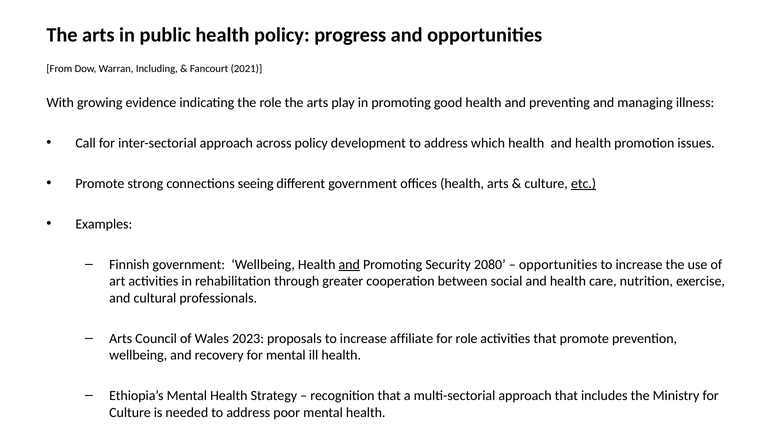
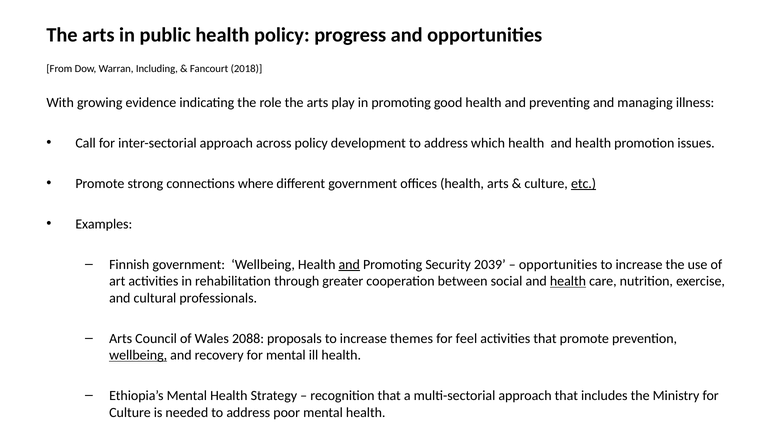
2021: 2021 -> 2018 (246, 69)
seeing: seeing -> where (256, 183)
2080: 2080 -> 2039 (490, 264)
health underline: none -> present (568, 281)
2023: 2023 -> 2088 (248, 338)
affiliate: affiliate -> themes (412, 338)
for role: role -> feel (466, 338)
wellbeing underline: none -> present (138, 355)
